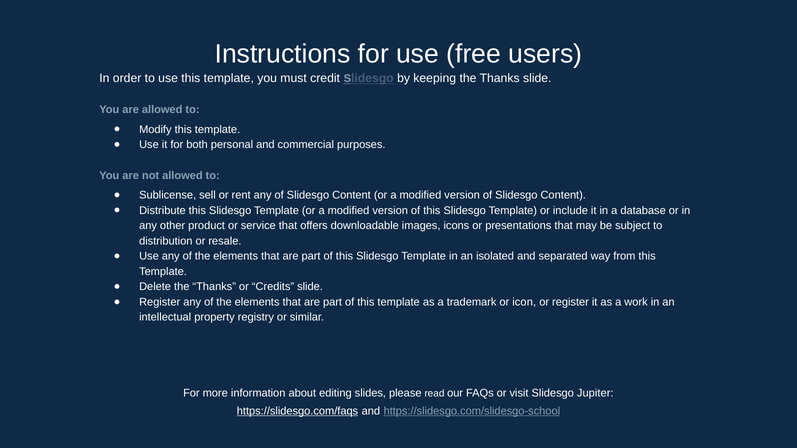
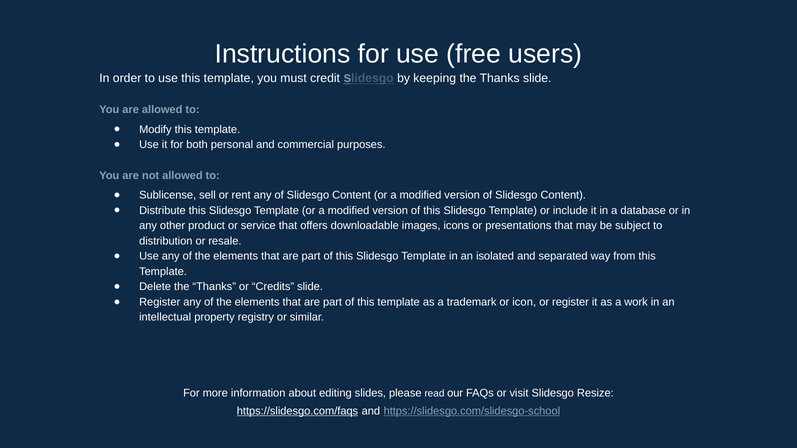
Jupiter: Jupiter -> Resize (595, 393)
